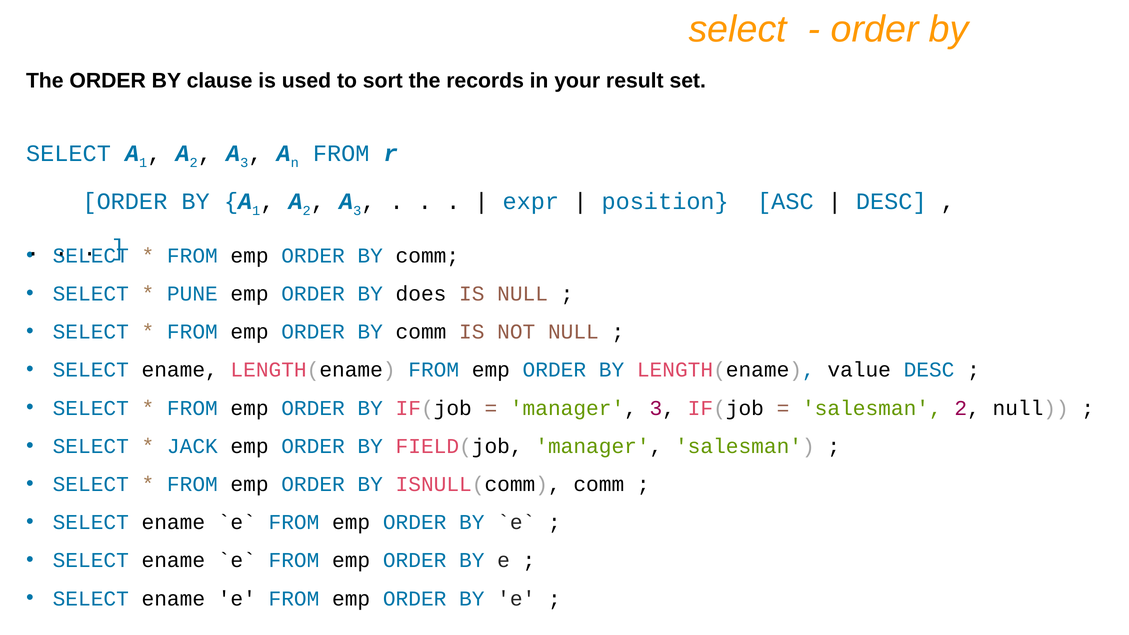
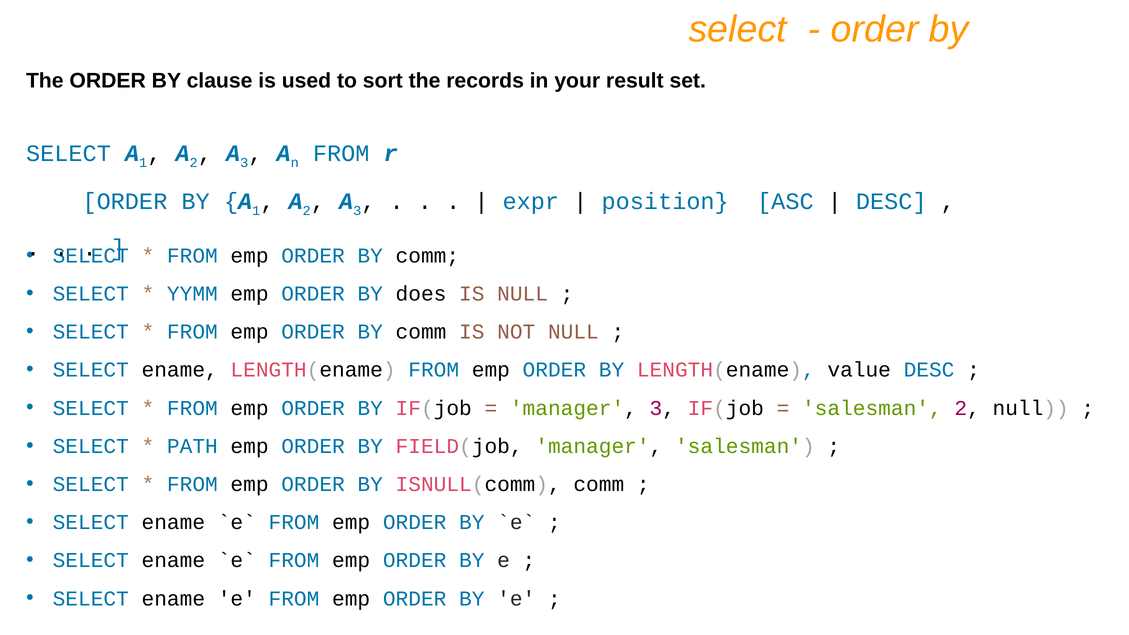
PUNE: PUNE -> YYMM (192, 294)
JACK: JACK -> PATH (192, 446)
